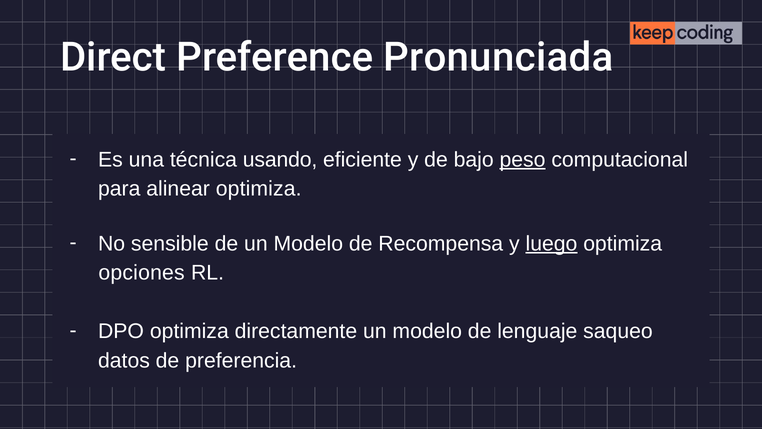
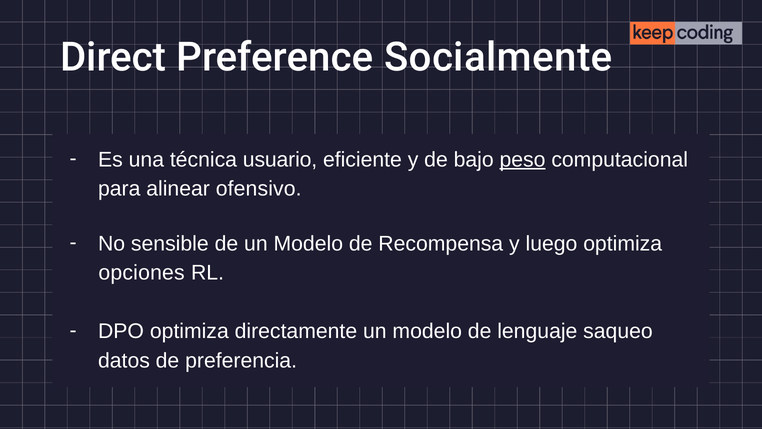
Pronunciada: Pronunciada -> Socialmente (498, 57)
usando: usando -> usuario (280, 159)
alinear optimiza: optimiza -> ofensivo (259, 189)
luego underline: present -> none (551, 243)
